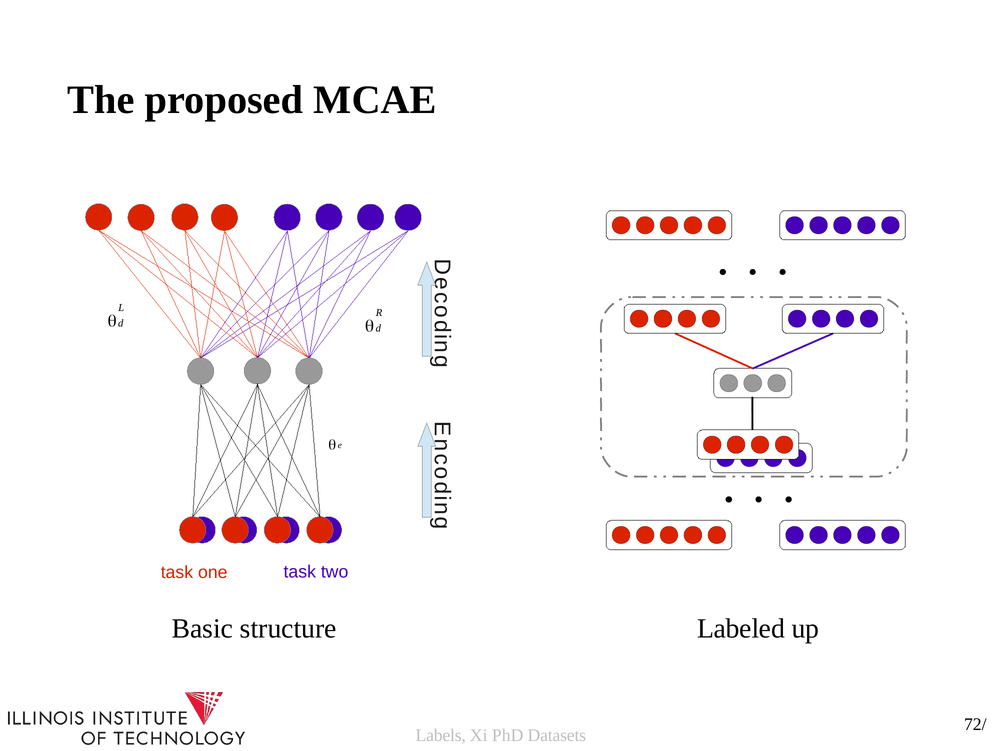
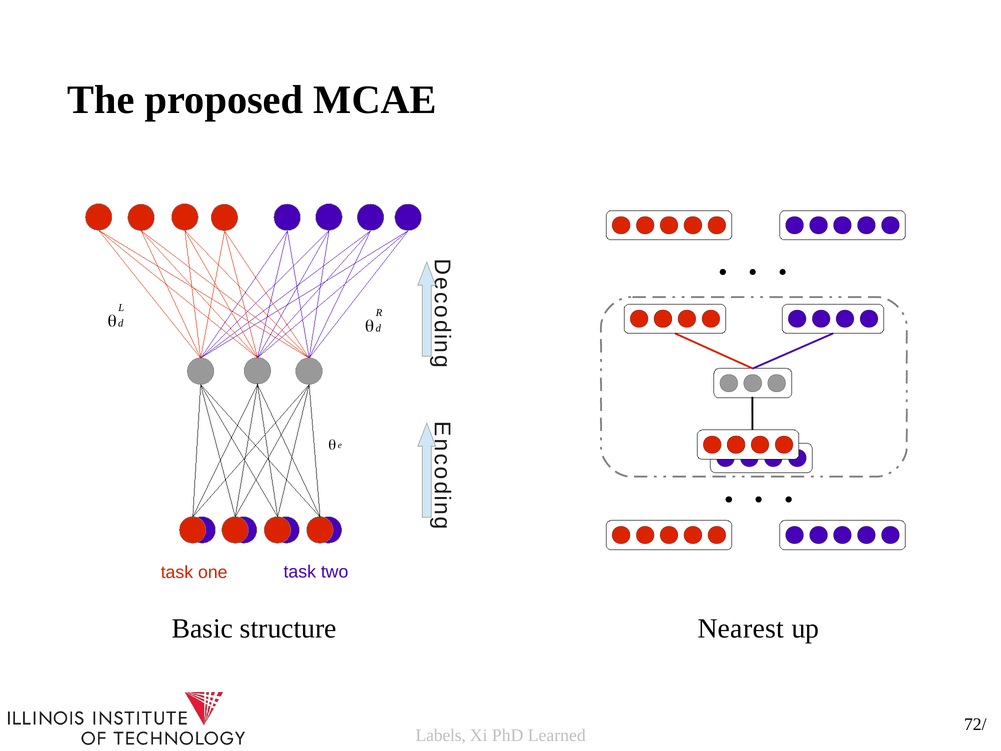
Labeled: Labeled -> Nearest (741, 628)
Datasets: Datasets -> Learned (557, 735)
